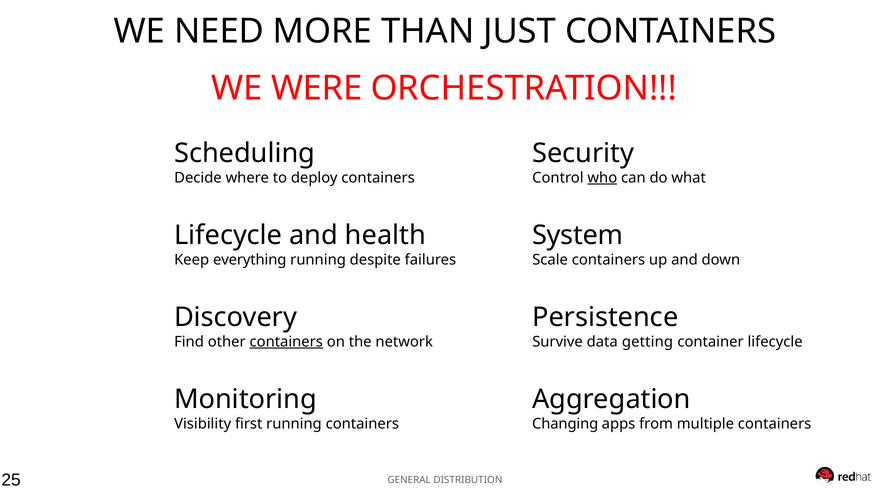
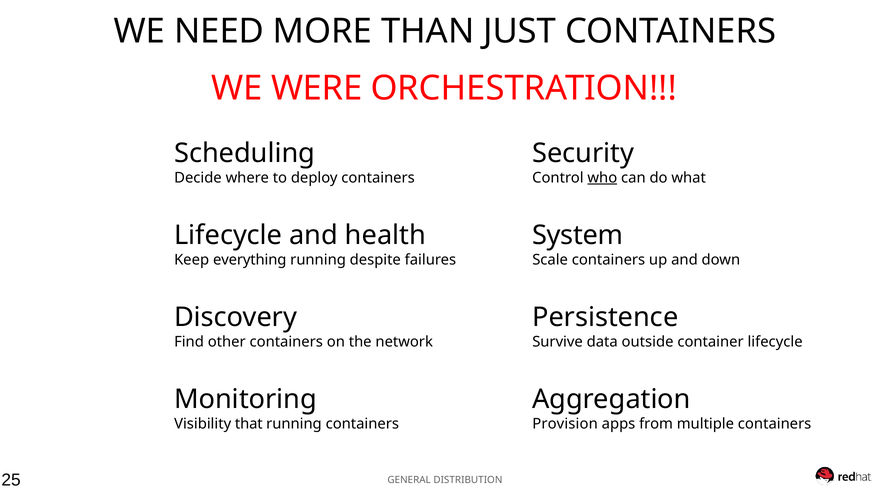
containers underline: present -> none (286, 342)
getting: getting -> outside (648, 342)
first: first -> that (249, 424)
Changing: Changing -> Provision (565, 424)
